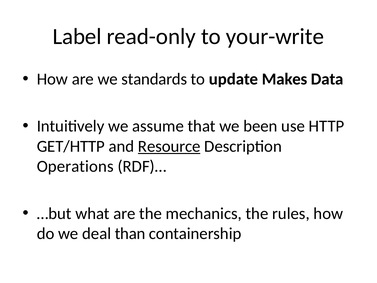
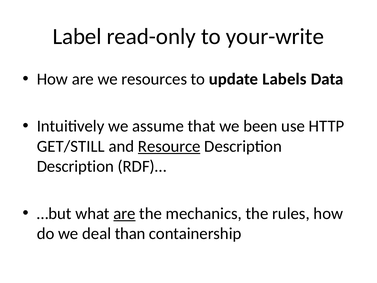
standards: standards -> resources (154, 79)
Makes: Makes -> Labels (284, 79)
GET/HTTP: GET/HTTP -> GET/STILL (71, 146)
Operations: Operations -> Description (75, 166)
are underline: none -> present (124, 213)
